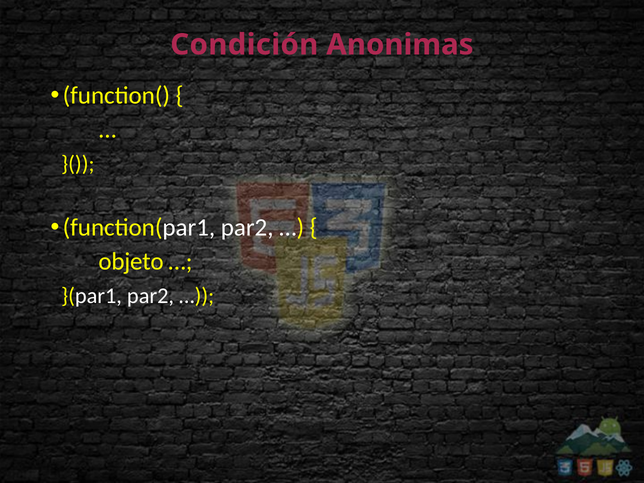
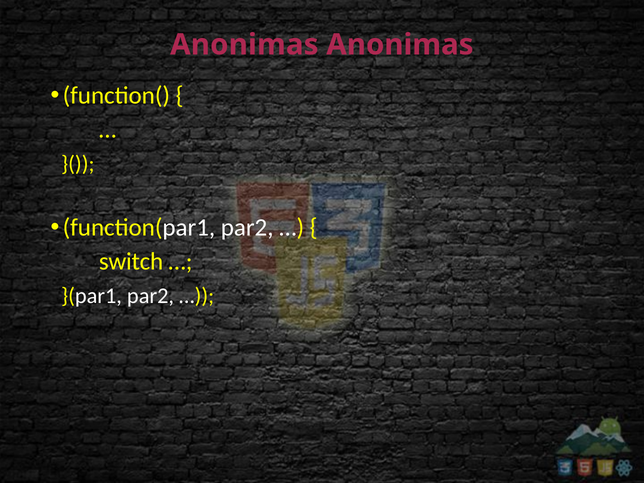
Condición: Condición -> Anonimas (244, 45)
objeto: objeto -> switch (131, 261)
